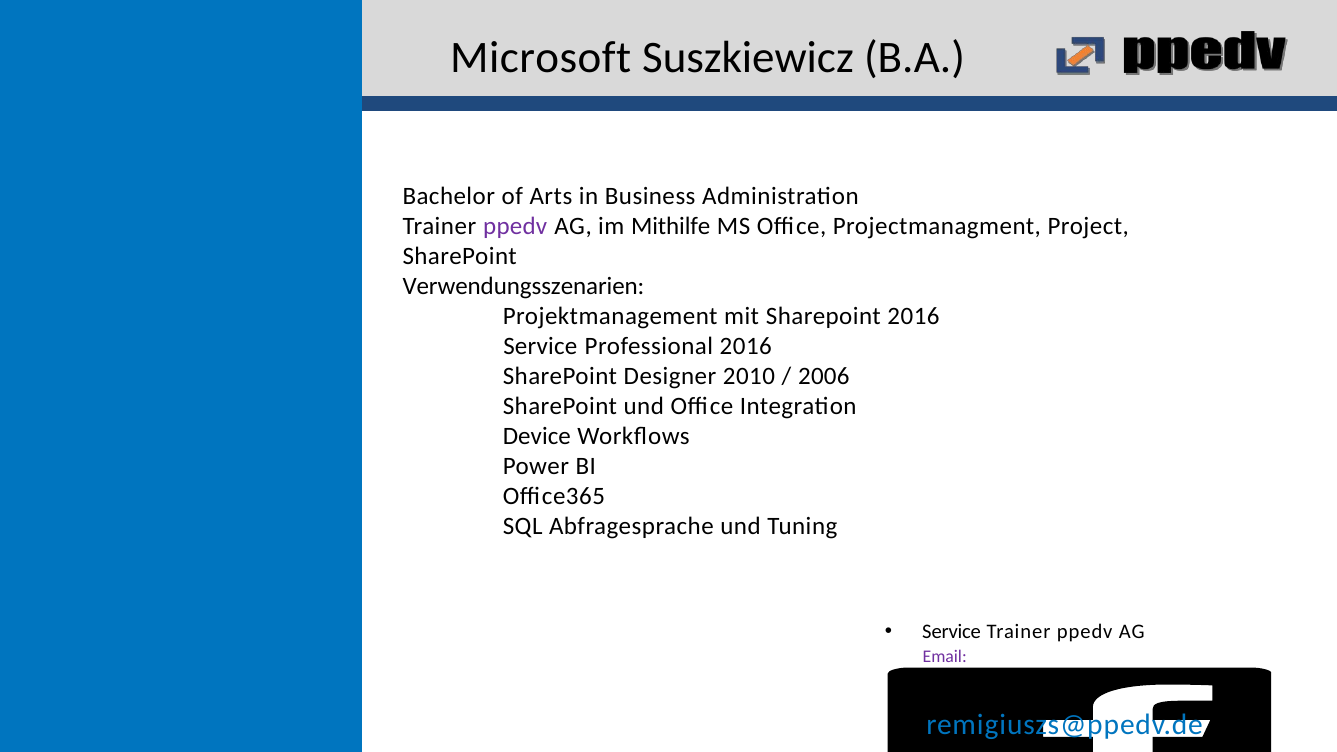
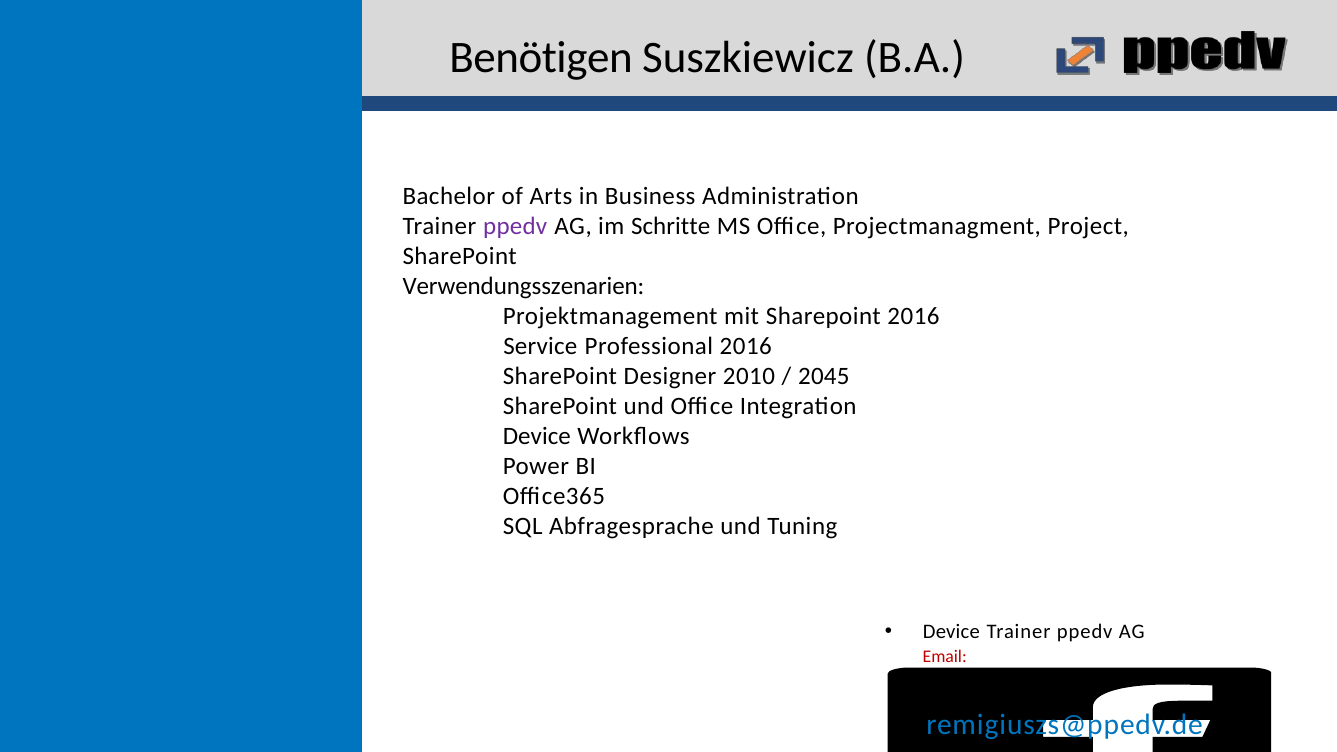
Microsoft: Microsoft -> Benötigen (541, 58)
Mithilfe: Mithilfe -> Schritte (671, 226)
2006: 2006 -> 2045 (824, 376)
Service: Service -> Device (951, 632)
Email colour: purple -> red (945, 657)
